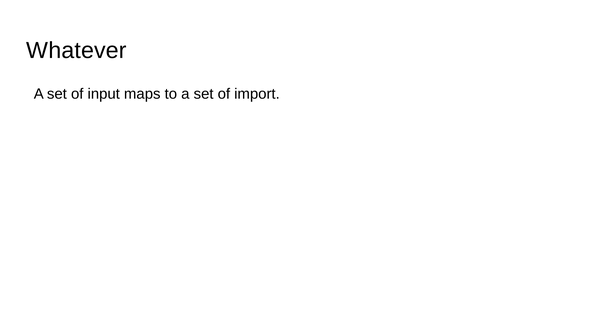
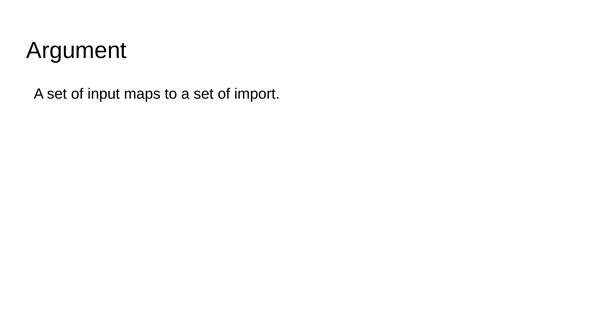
Whatever: Whatever -> Argument (77, 51)
